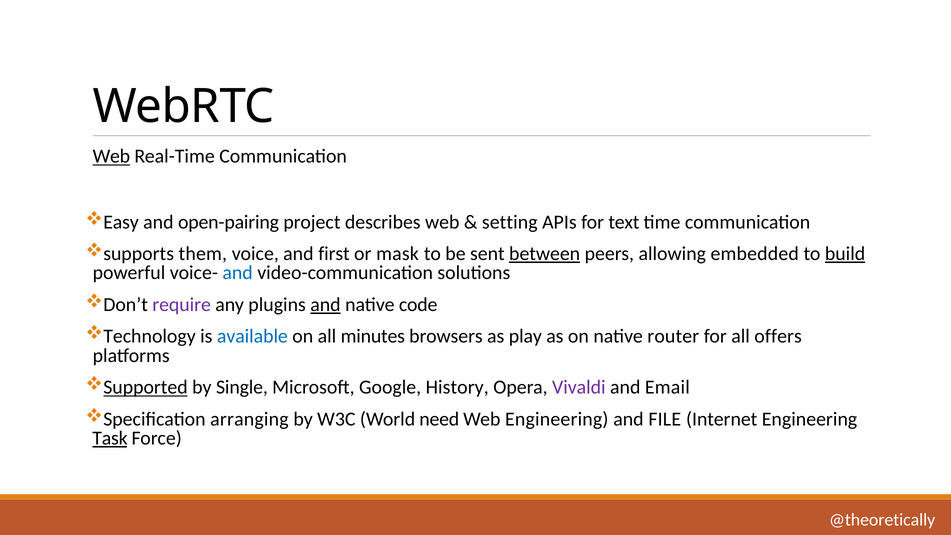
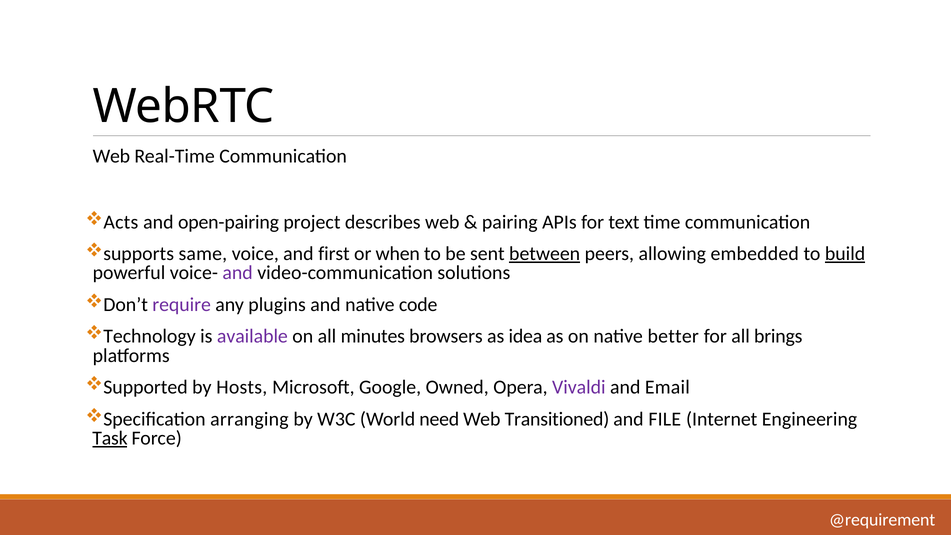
Web underline: present -> none (111, 156)
Easy: Easy -> Acts (121, 222)
setting: setting -> pairing (510, 222)
them: them -> same (203, 254)
mask: mask -> when (398, 254)
and colour: blue -> purple (238, 273)
and underline: present -> none (325, 305)
available colour: blue -> purple (252, 336)
play: play -> idea (525, 336)
router: router -> better (673, 336)
offers: offers -> brings (778, 336)
Supported underline: present -> none (146, 387)
Single: Single -> Hosts (242, 387)
History: History -> Owned (457, 387)
Web Engineering: Engineering -> Transitioned (557, 419)
@theoretically: @theoretically -> @requirement (882, 520)
